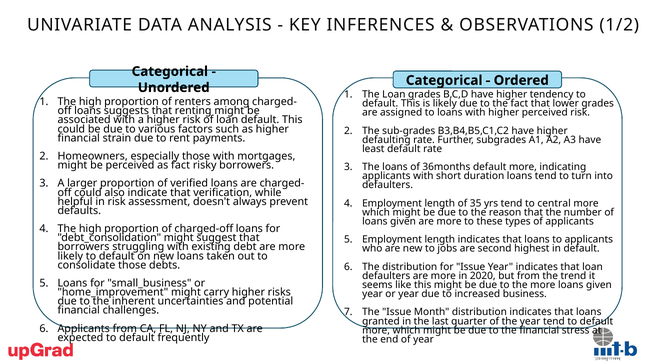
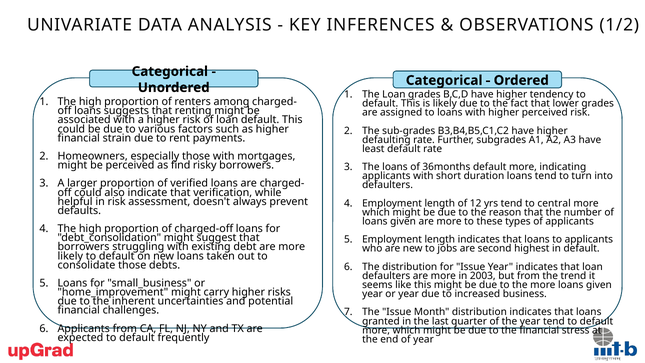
as fact: fact -> find (181, 165)
35: 35 -> 12 (476, 203)
2020: 2020 -> 2003 (483, 276)
